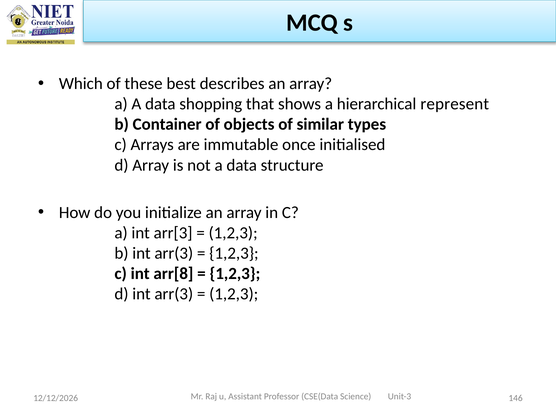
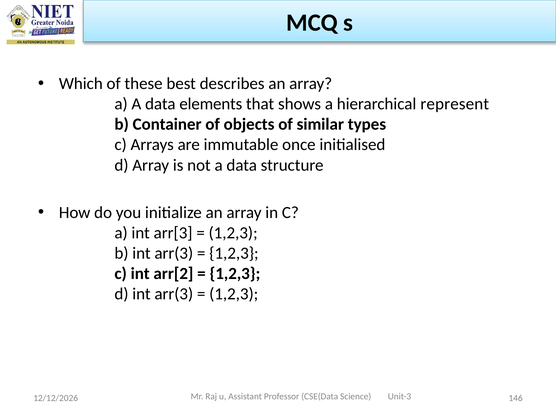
shopping: shopping -> elements (211, 104)
arr[8: arr[8 -> arr[2 (173, 274)
